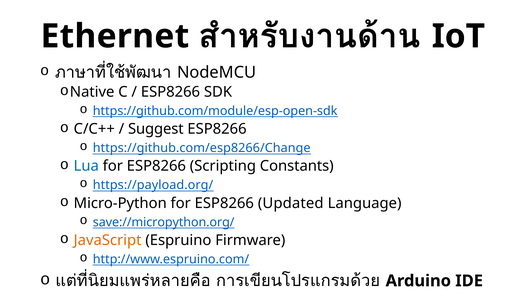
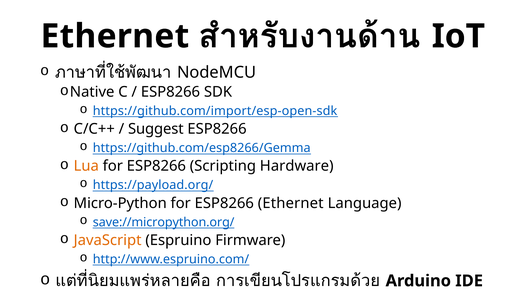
https://github.com/module/esp-open-sdk: https://github.com/module/esp-open-sdk -> https://github.com/import/esp-open-sdk (215, 111)
https://github.com/esp8266/Change: https://github.com/esp8266/Change -> https://github.com/esp8266/Gemma (202, 148)
Lua colour: blue -> orange (86, 166)
Constants: Constants -> Hardware (297, 166)
ESP8266 Updated: Updated -> Ethernet (291, 203)
